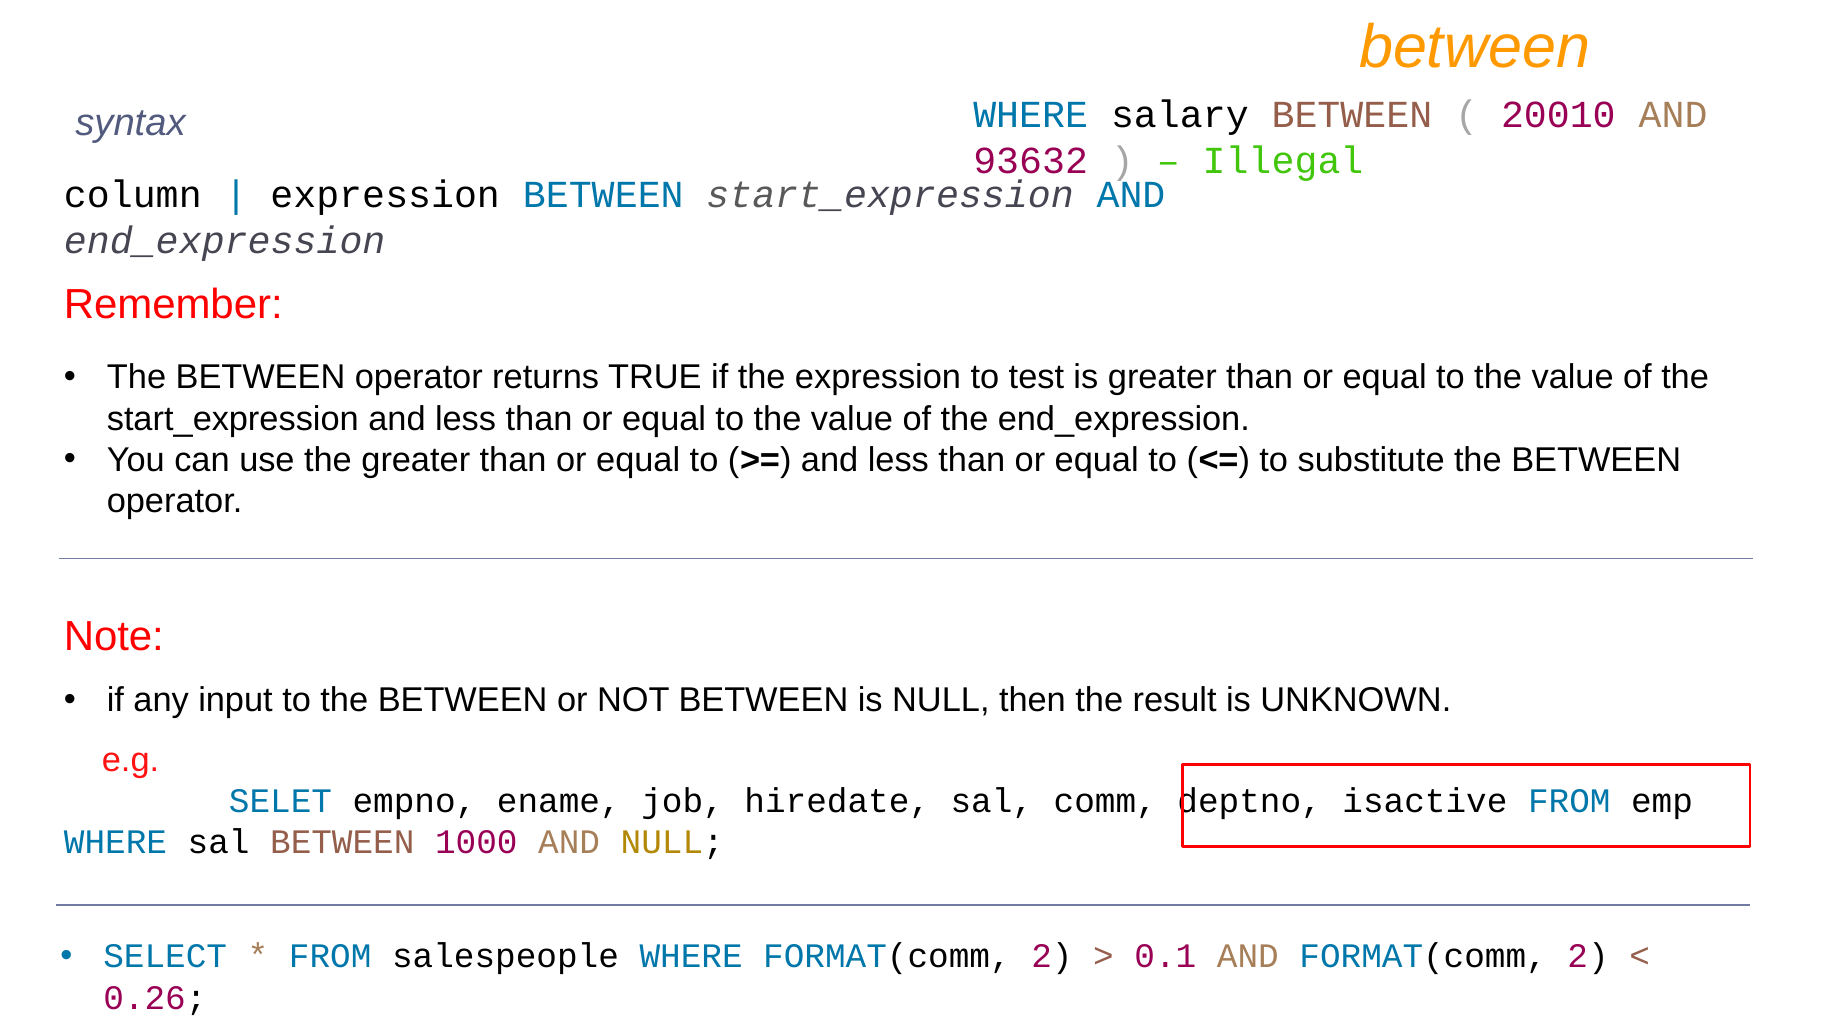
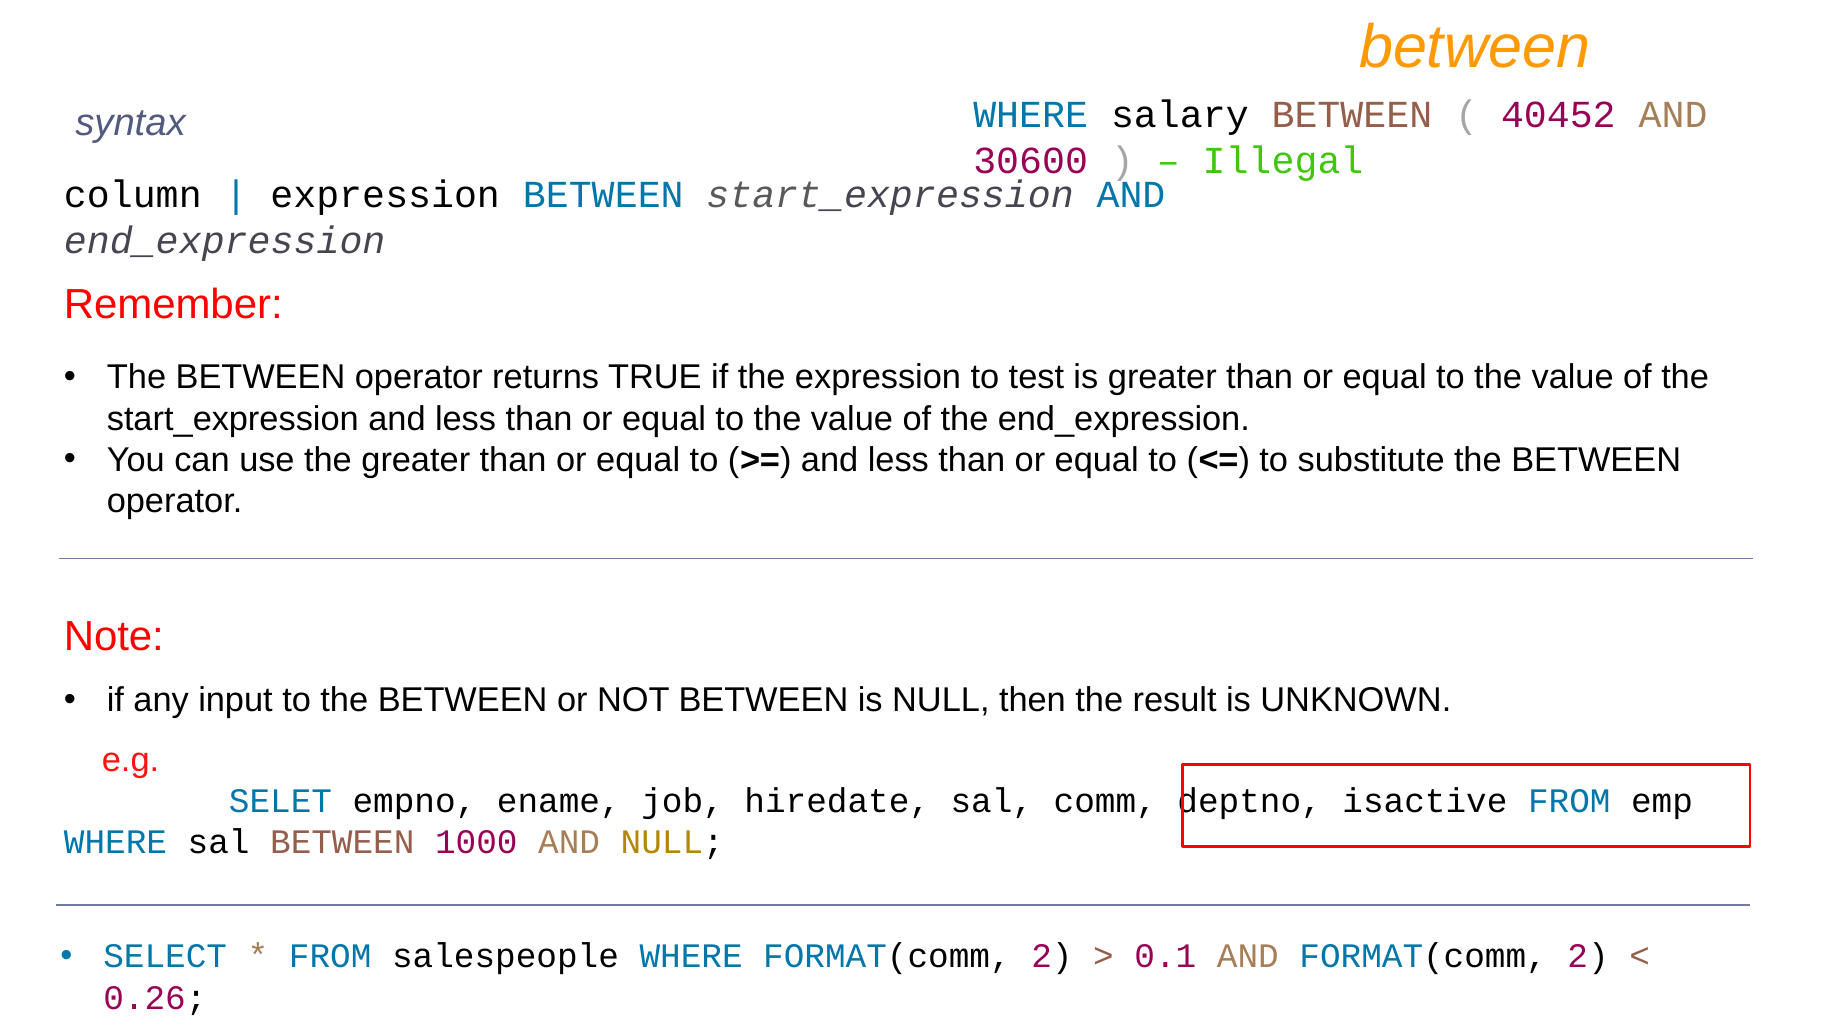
20010: 20010 -> 40452 (1558, 115)
93632: 93632 -> 30600 (1031, 160)
